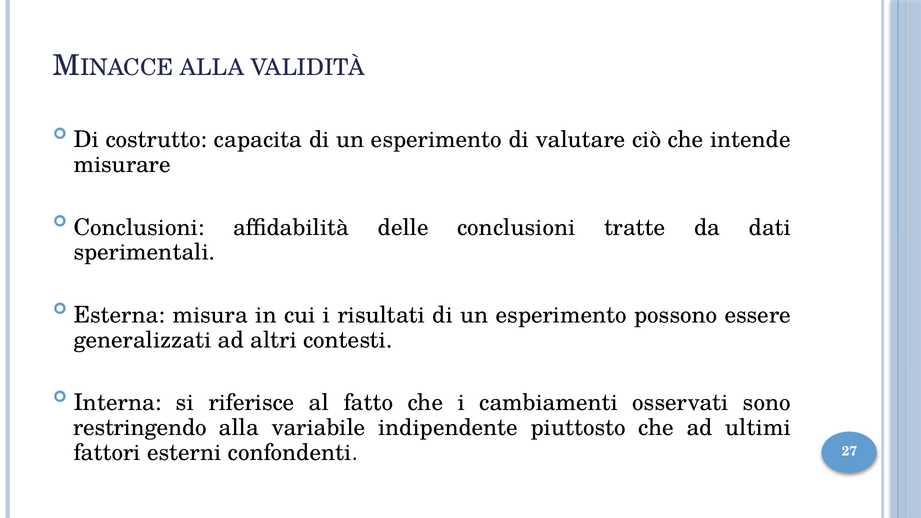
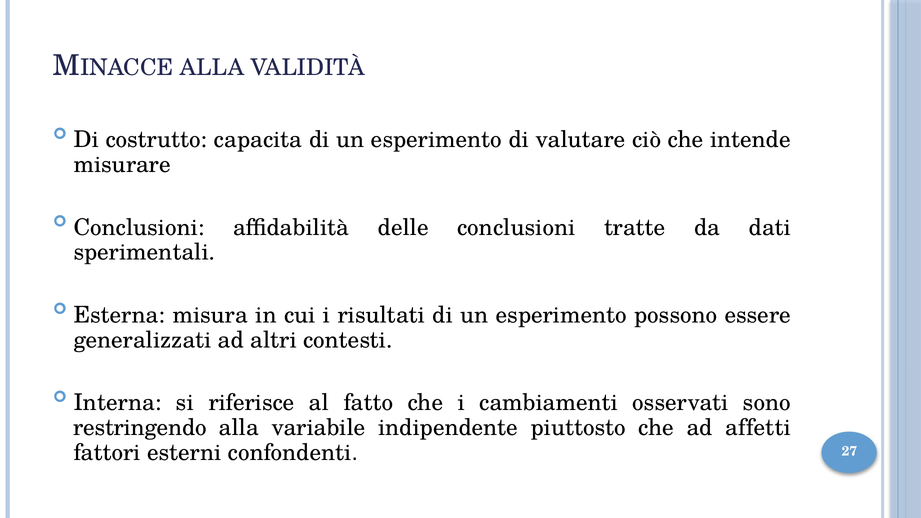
ultimi: ultimi -> affetti (758, 428)
